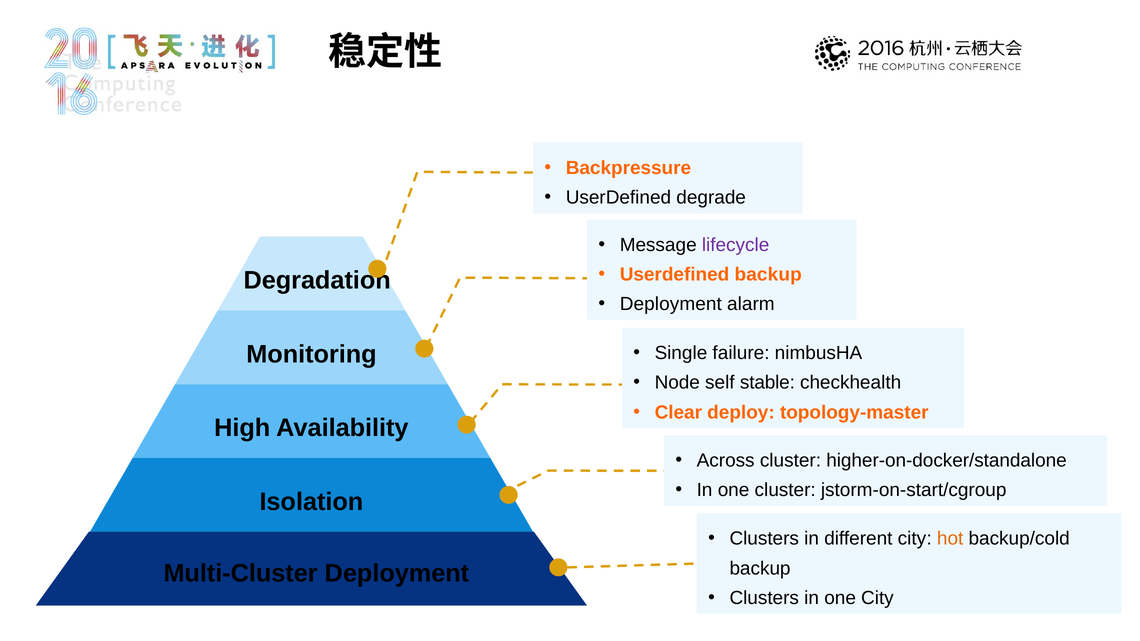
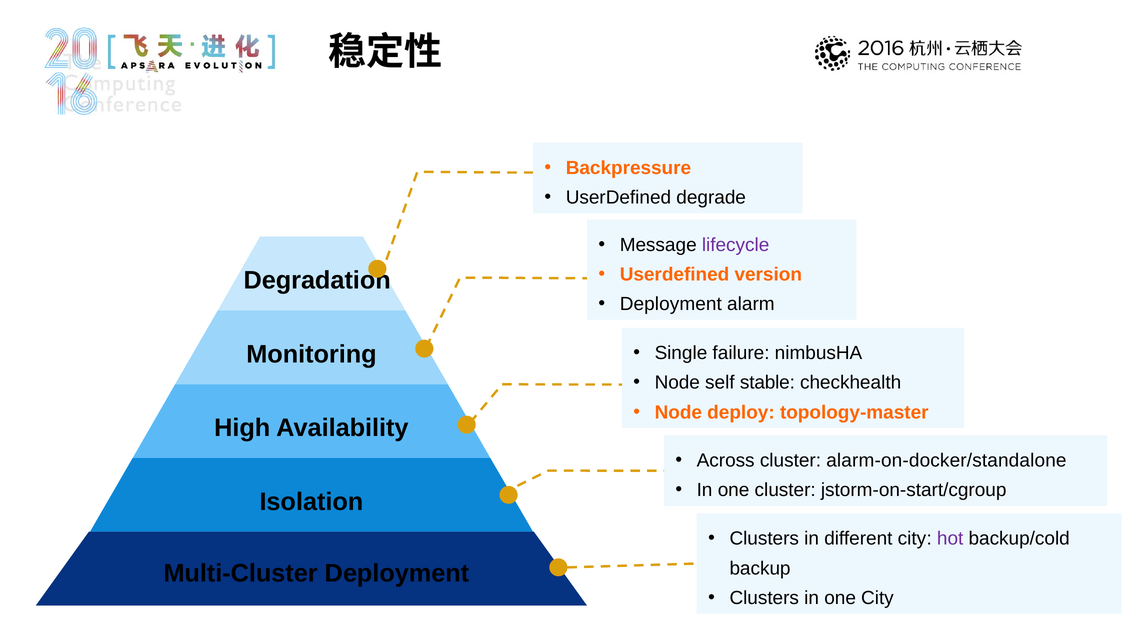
Userdefined backup: backup -> version (768, 275)
Clear: Clear -> Node (678, 412)
higher-on-docker/standalone: higher-on-docker/standalone -> alarm-on-docker/standalone (946, 461)
hot colour: orange -> purple (950, 539)
